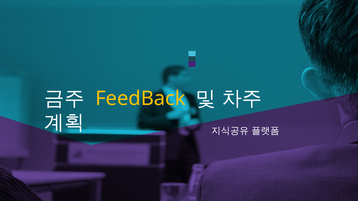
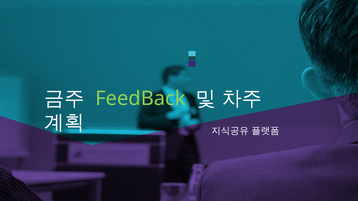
FeedBack colour: yellow -> light green (140, 99)
